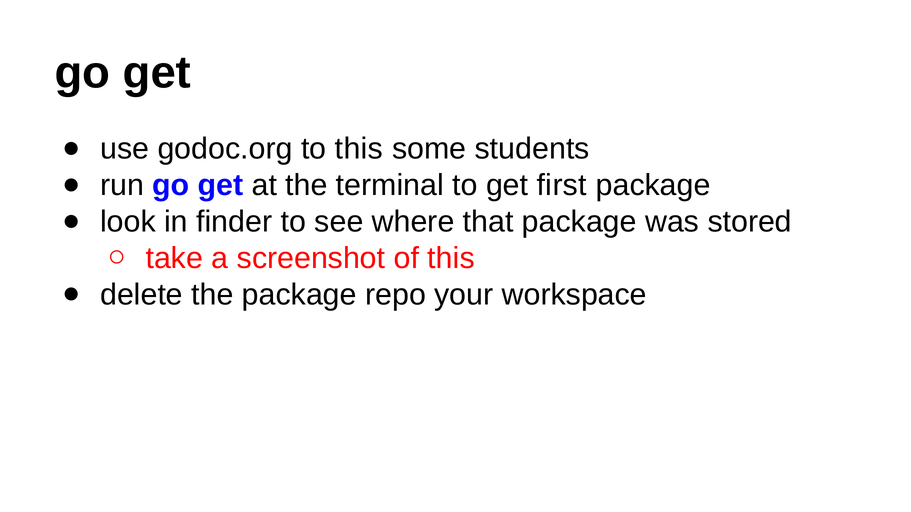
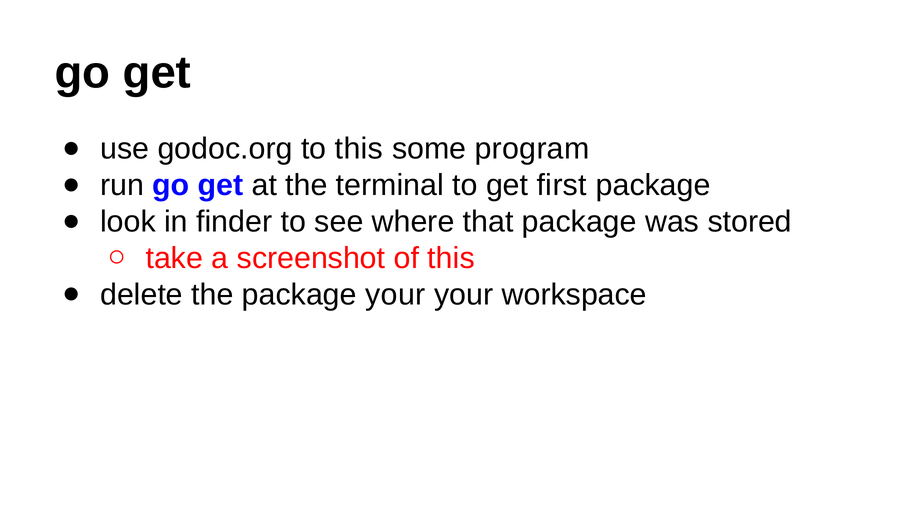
students: students -> program (532, 149)
package repo: repo -> your (395, 295)
